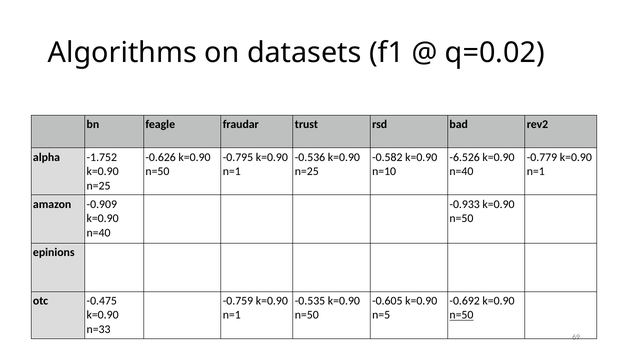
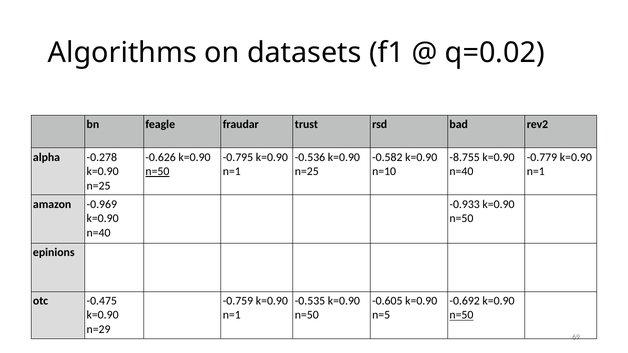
-1.752: -1.752 -> -0.278 (102, 157)
-6.526: -6.526 -> -8.755 (465, 157)
n=50 underline: none -> present (157, 172)
-0.909: -0.909 -> -0.969 (102, 204)
n=33: n=33 -> n=29 (99, 330)
